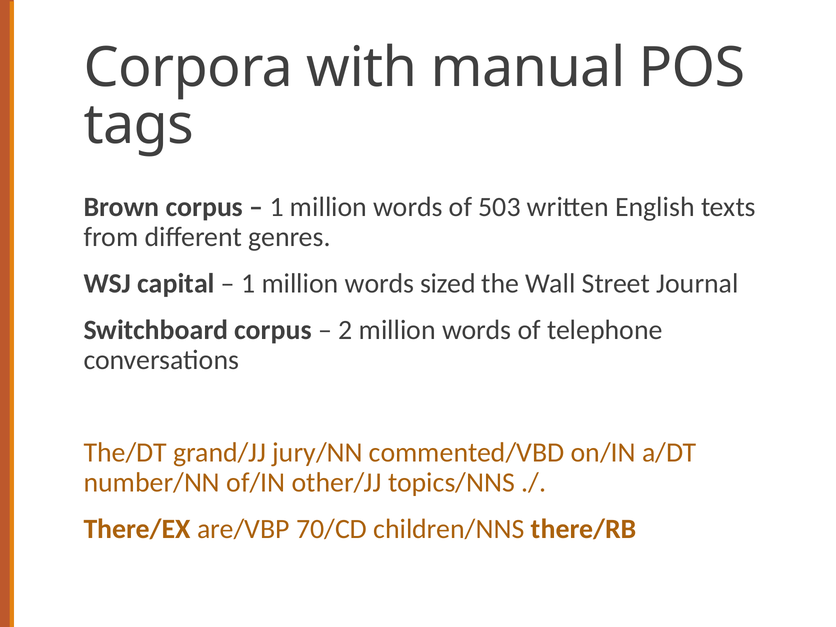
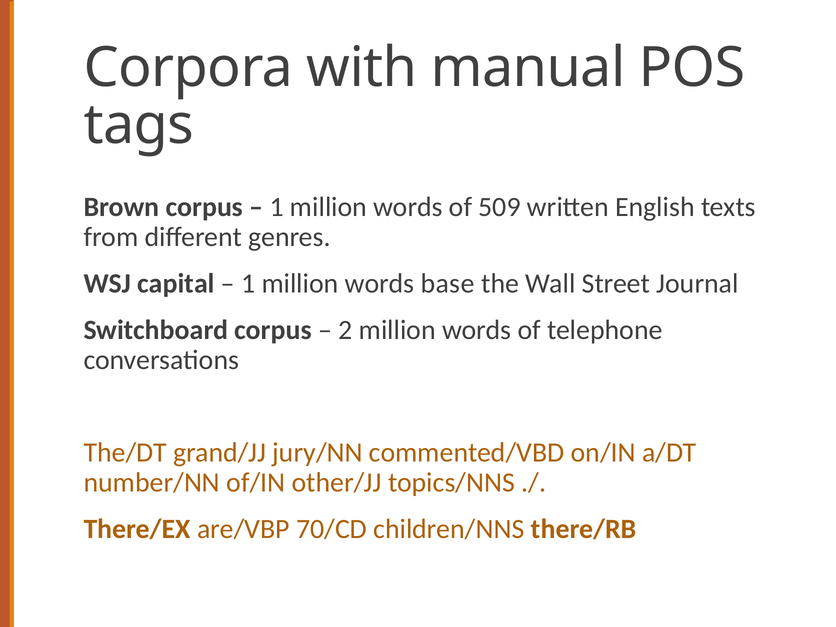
503: 503 -> 509 (499, 207)
sized: sized -> base (448, 284)
